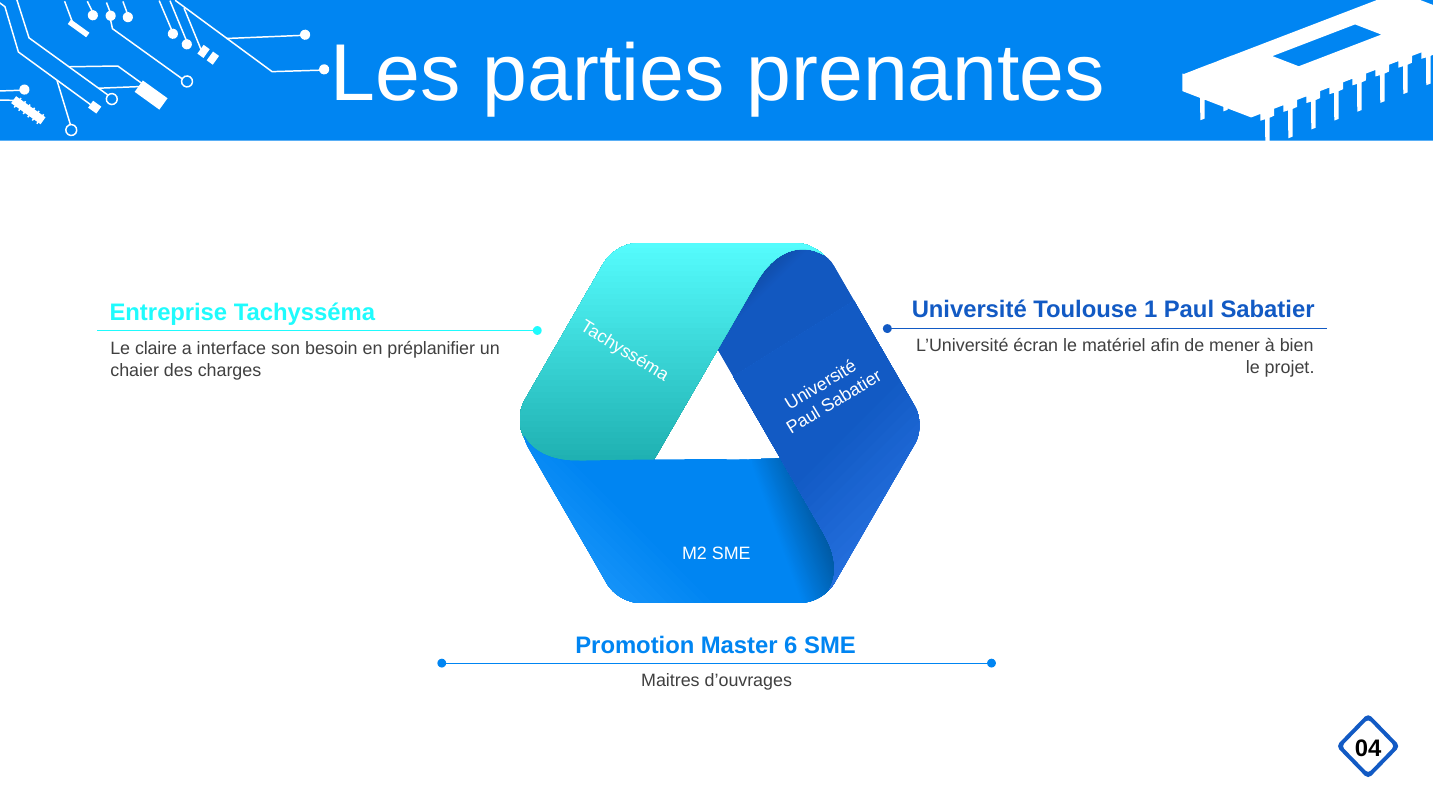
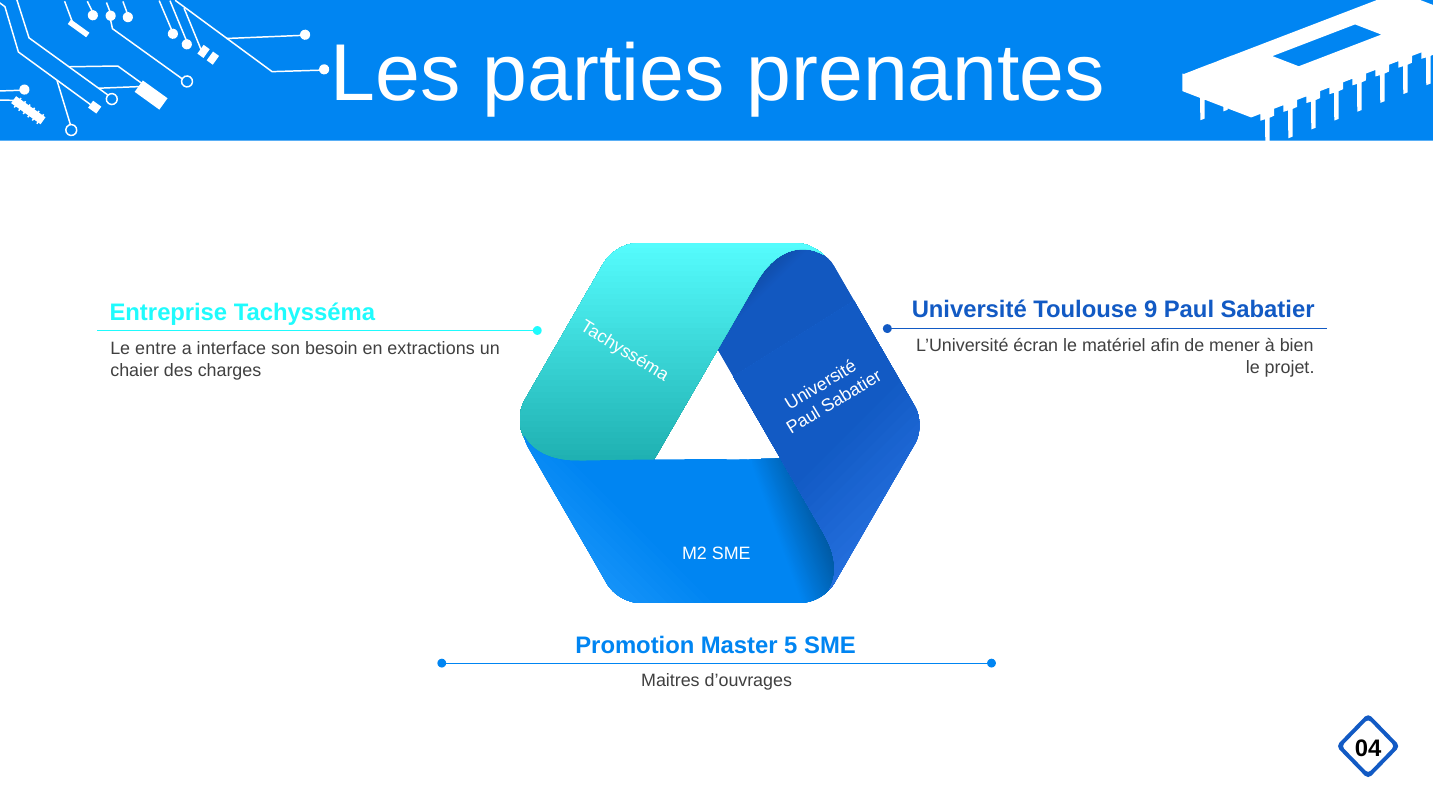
1: 1 -> 9 (1151, 309)
claire: claire -> entre (156, 349)
préplanifier: préplanifier -> extractions (431, 349)
6: 6 -> 5 (791, 645)
